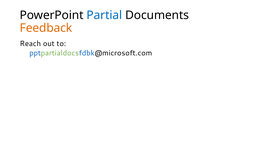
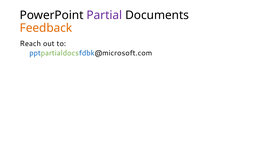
Partial colour: blue -> purple (104, 15)
